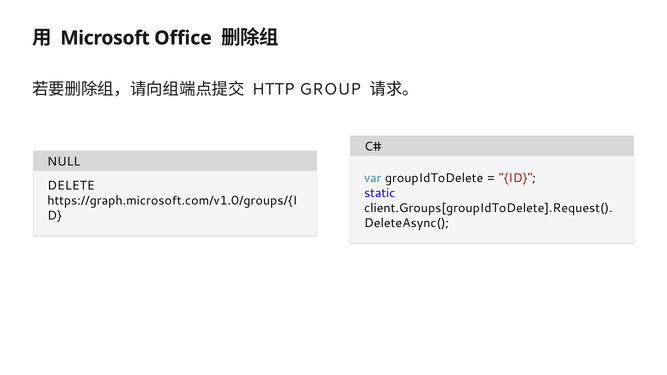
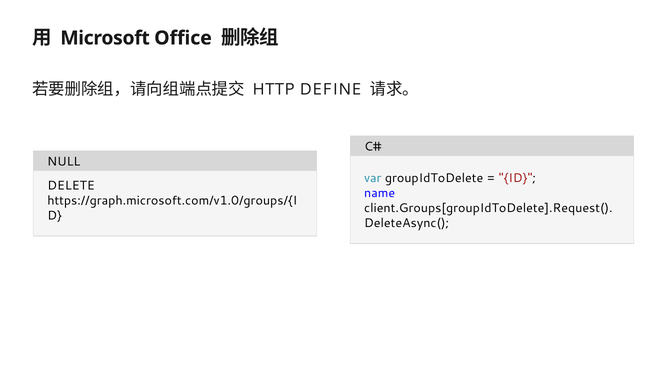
GROUP: GROUP -> DEFINE (330, 89)
static: static -> name (380, 193)
